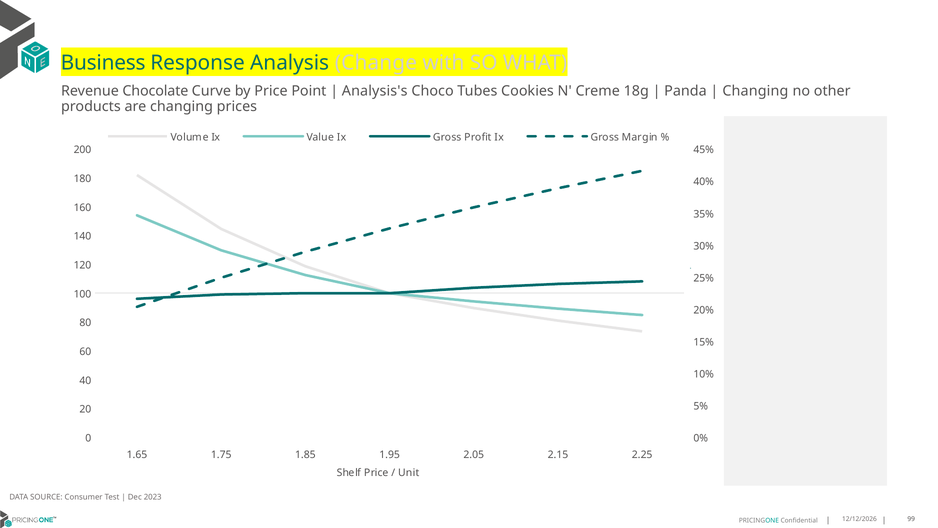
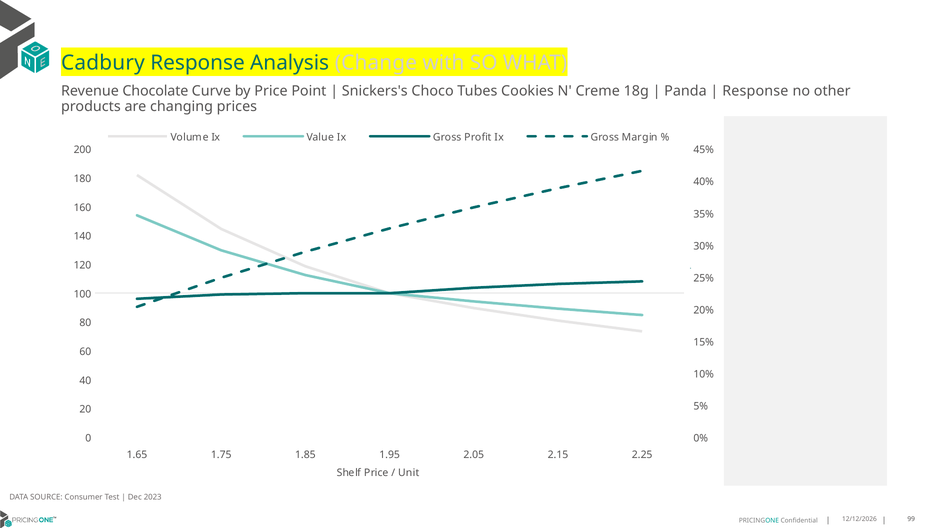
Business: Business -> Cadbury (103, 63)
Analysis's: Analysis's -> Snickers's (375, 91)
Changing: Changing -> Response (755, 91)
